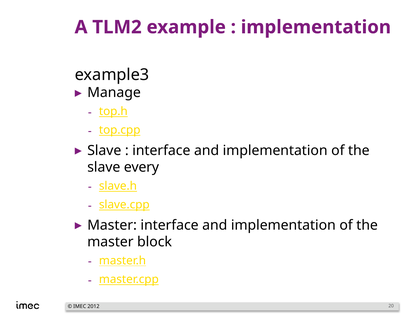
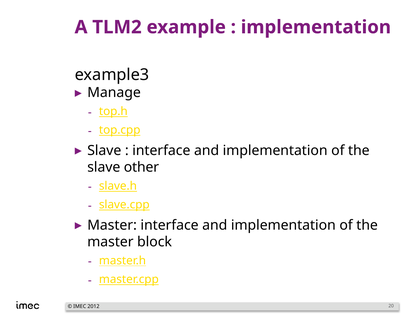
every: every -> other (141, 167)
